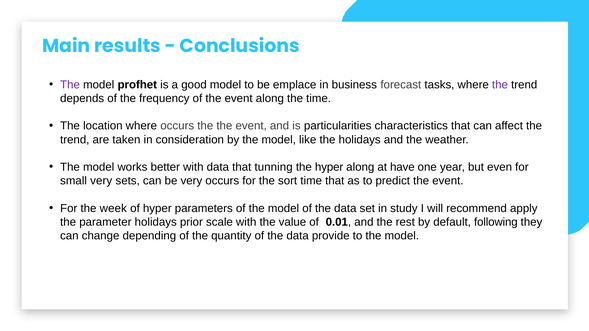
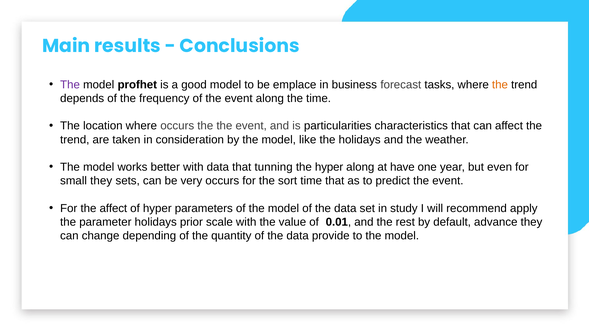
the colour: purple -> orange (500, 85)
small very: very -> they (101, 181)
the week: week -> affect (113, 209)
following: following -> advance (496, 222)
